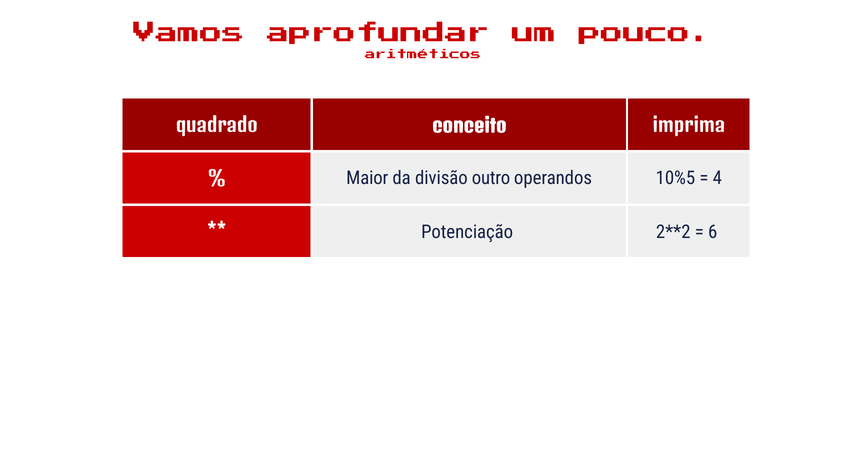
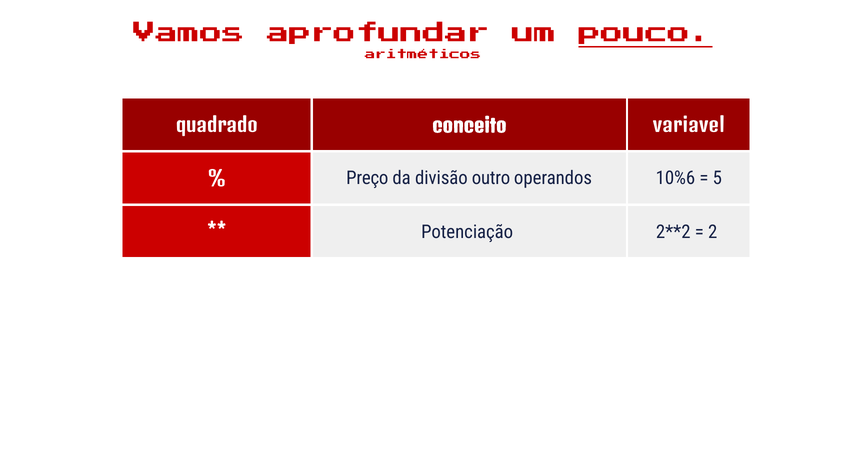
pouco underline: none -> present (646, 37)
imprima: imprima -> variavel (689, 126)
Maior: Maior -> Preço (367, 178)
10%5: 10%5 -> 10%6 (675, 178)
4: 4 -> 5 (717, 178)
6: 6 -> 2 (713, 232)
